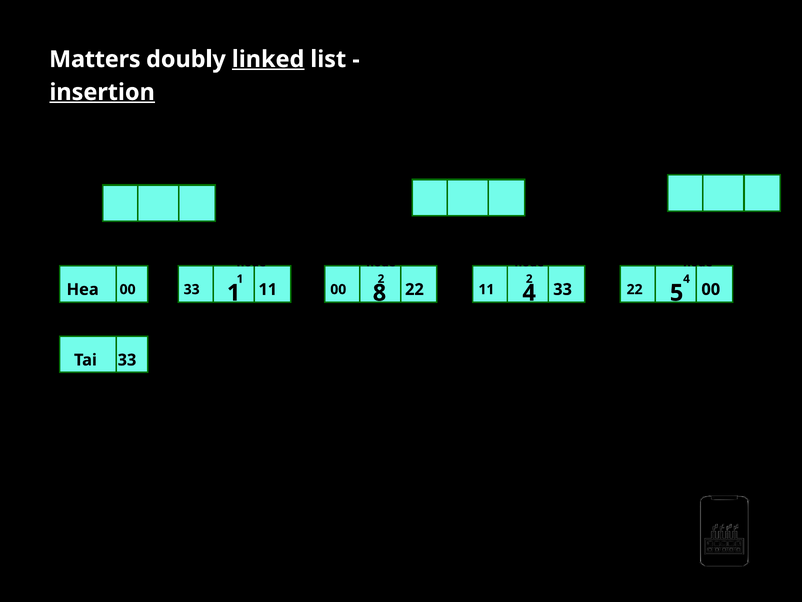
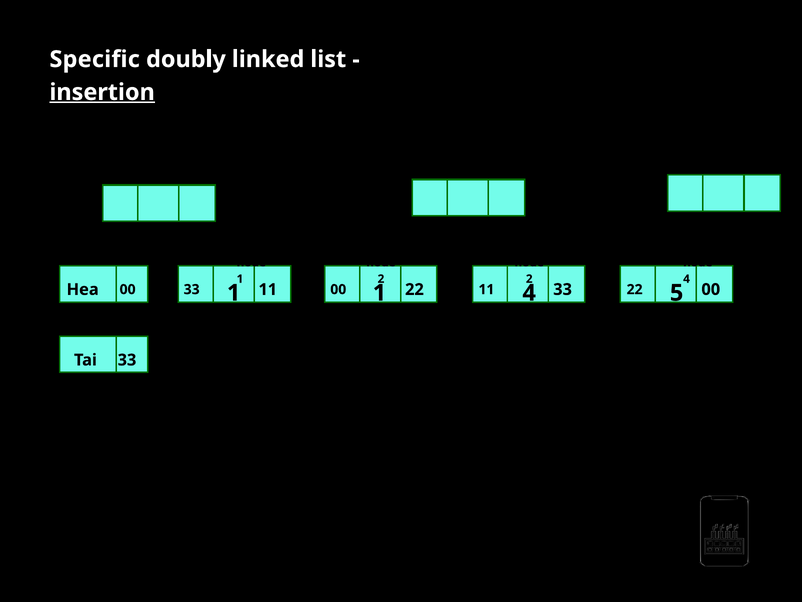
Matters: Matters -> Speciﬁc (95, 59)
linked underline: present -> none (268, 59)
1 8: 8 -> 1 (379, 293)
